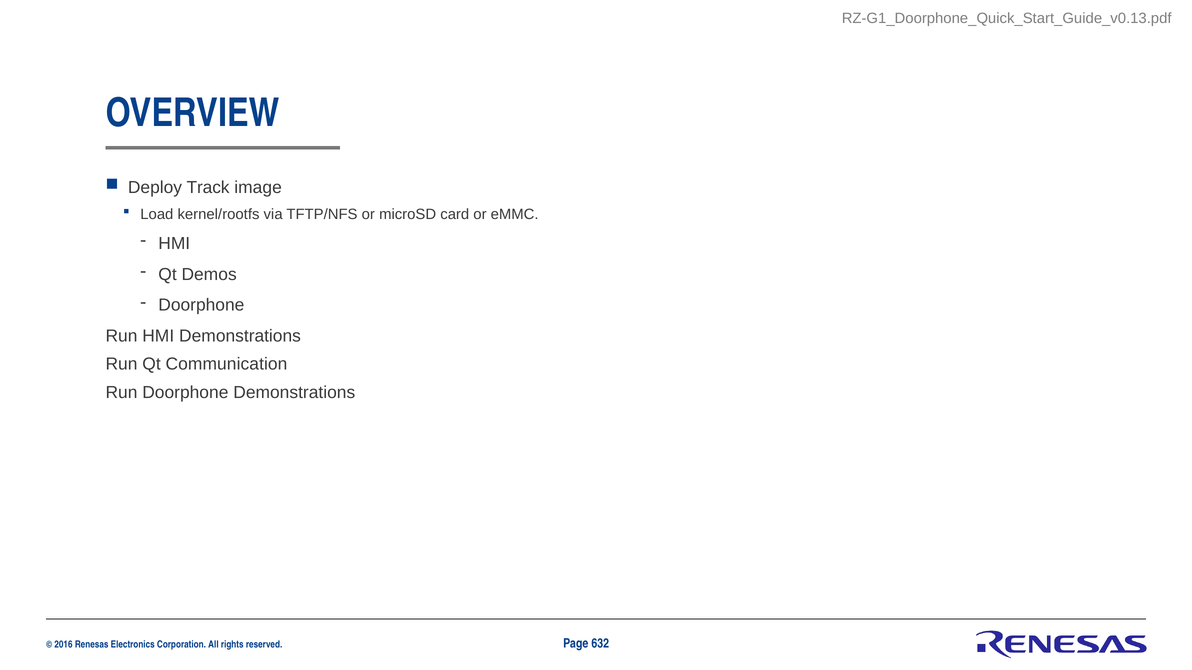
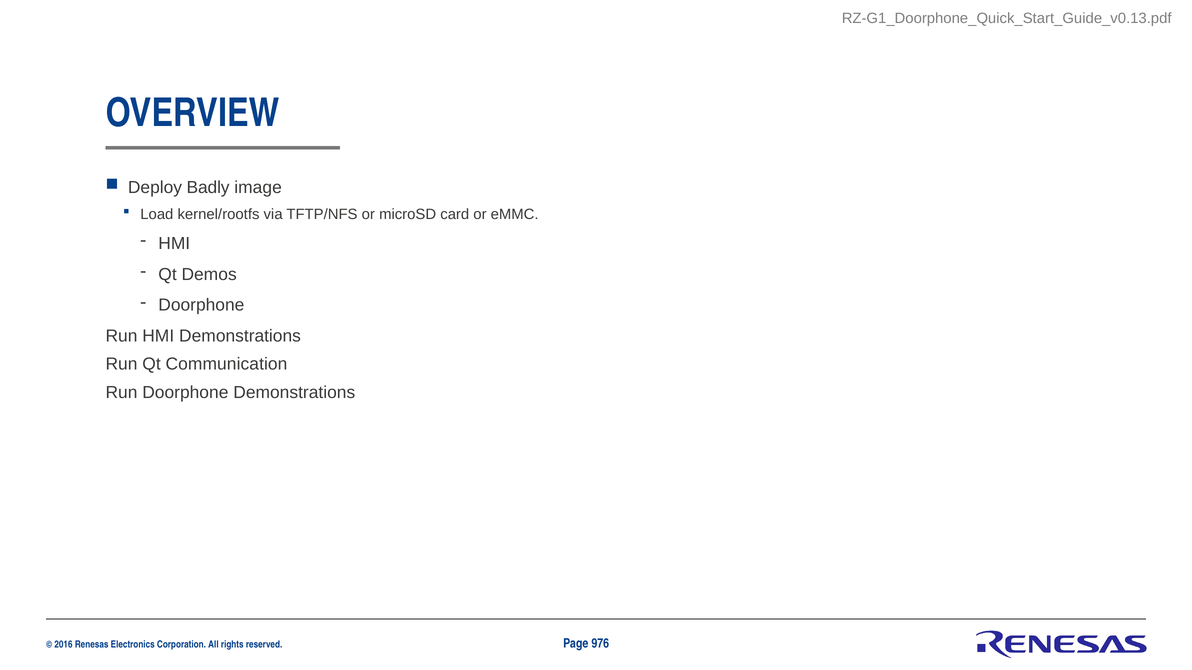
Track: Track -> Badly (208, 188)
632: 632 -> 976 (600, 644)
